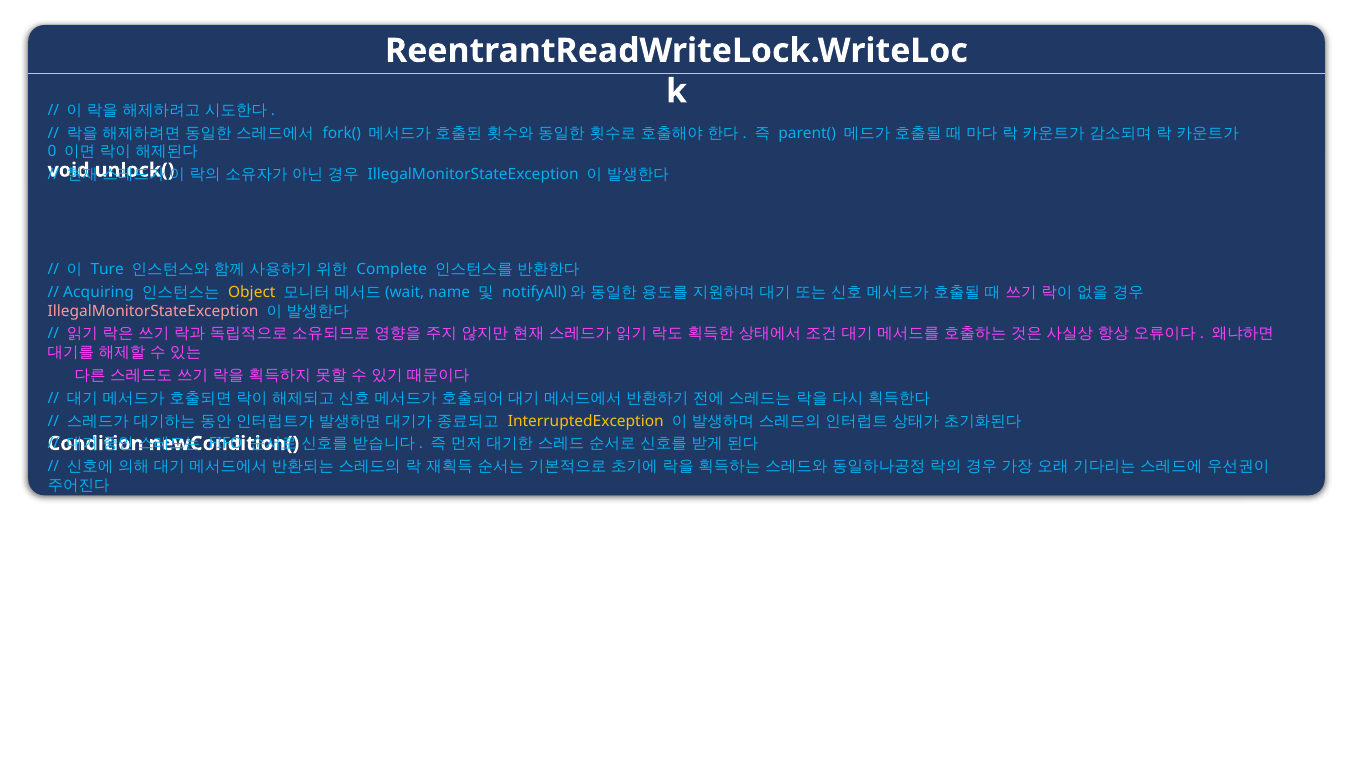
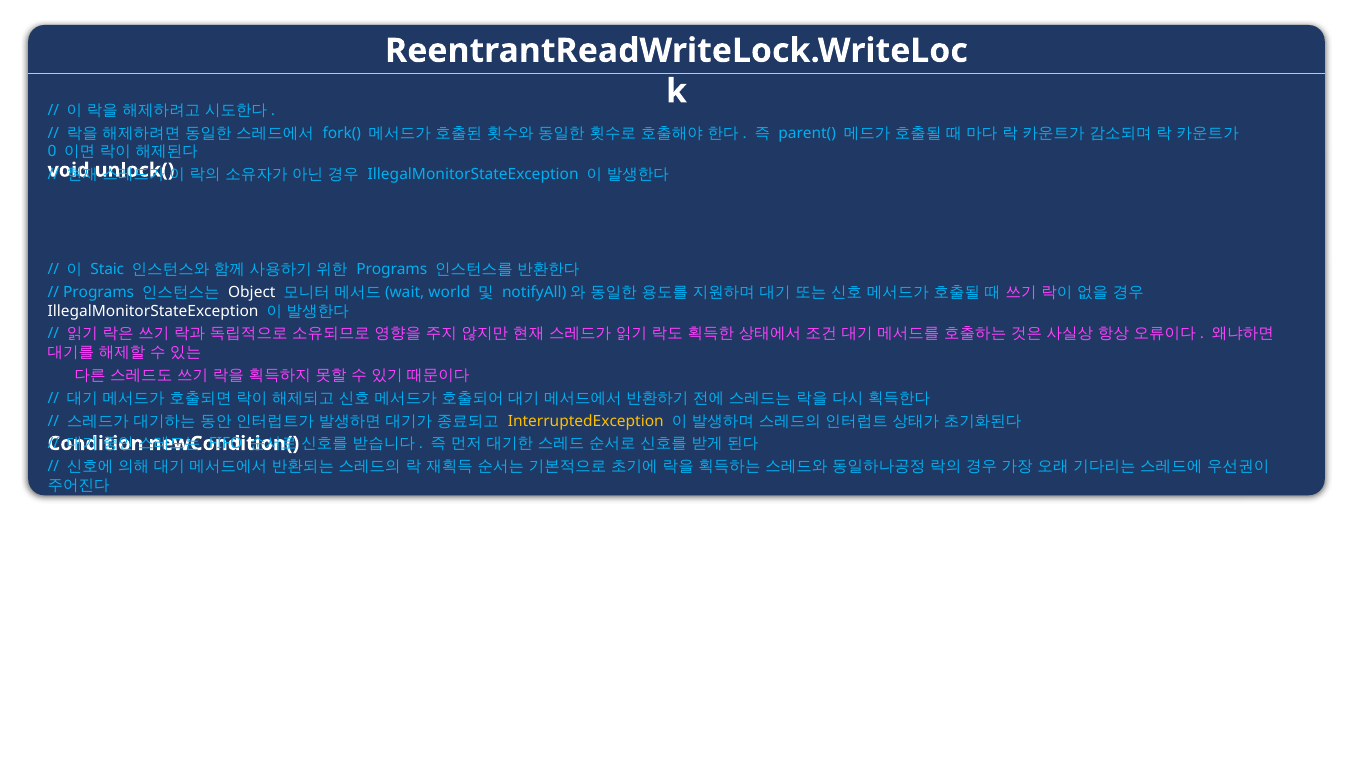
Ture: Ture -> Staic (107, 270)
Complete: Complete -> Programs (392, 270)
Acquiring: Acquiring -> Programs (99, 292)
Object colour: yellow -> white (252, 292)
name: name -> world (449, 292)
IllegalMonitorStateException colour: pink -> white (153, 311)
